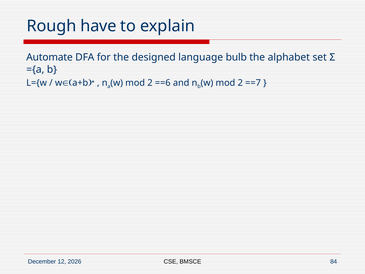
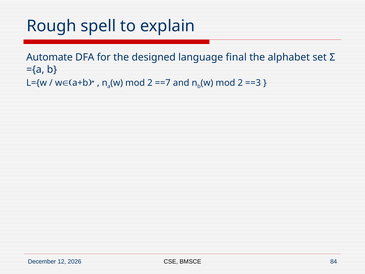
have: have -> spell (98, 26)
bulb: bulb -> final (236, 57)
==6: ==6 -> ==7 (163, 83)
==7: ==7 -> ==3 (253, 83)
